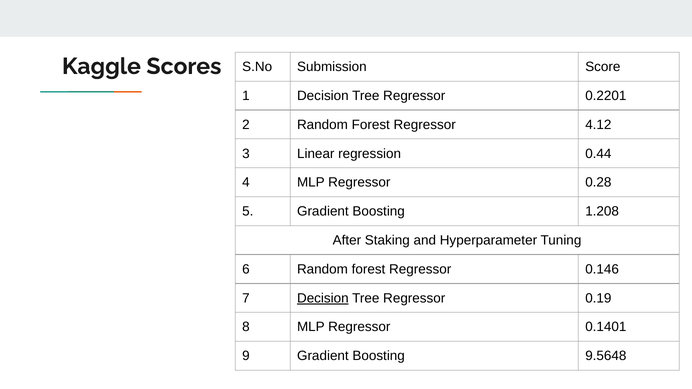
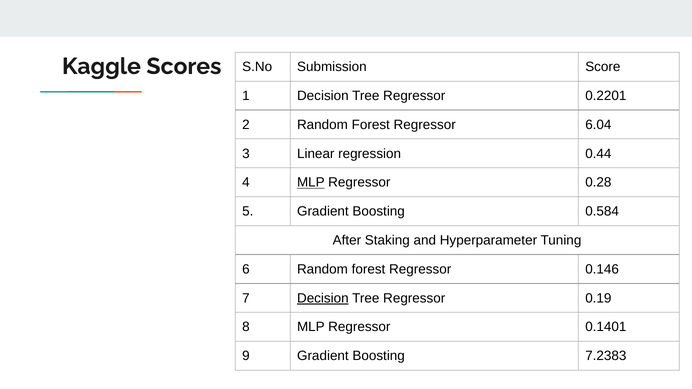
4.12: 4.12 -> 6.04 (598, 125)
MLP underline: none -> present (311, 183)
1.208: 1.208 -> 0.584 (602, 212)
9.5648: 9.5648 -> 7.2383 (606, 356)
